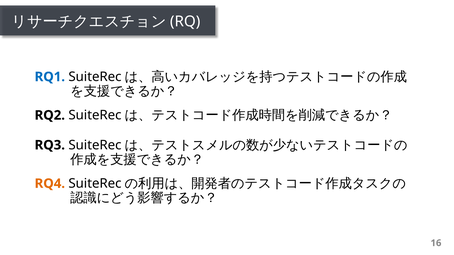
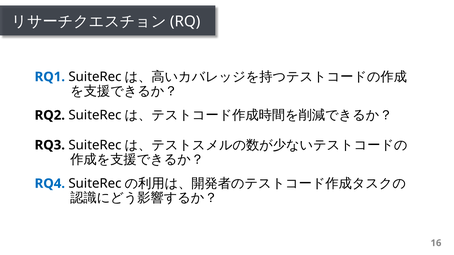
RQ4 colour: orange -> blue (50, 184)
